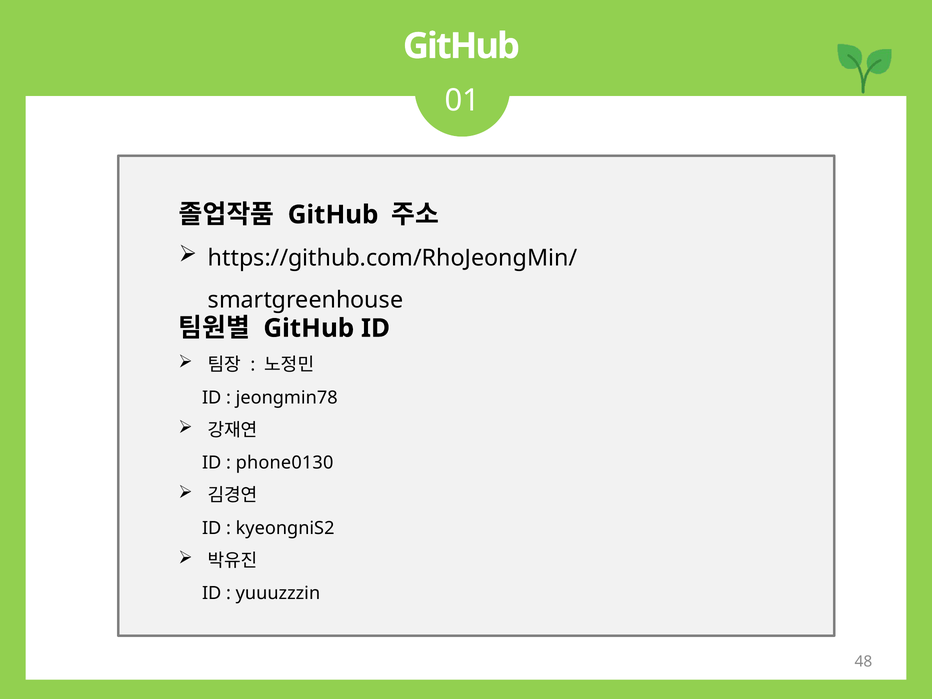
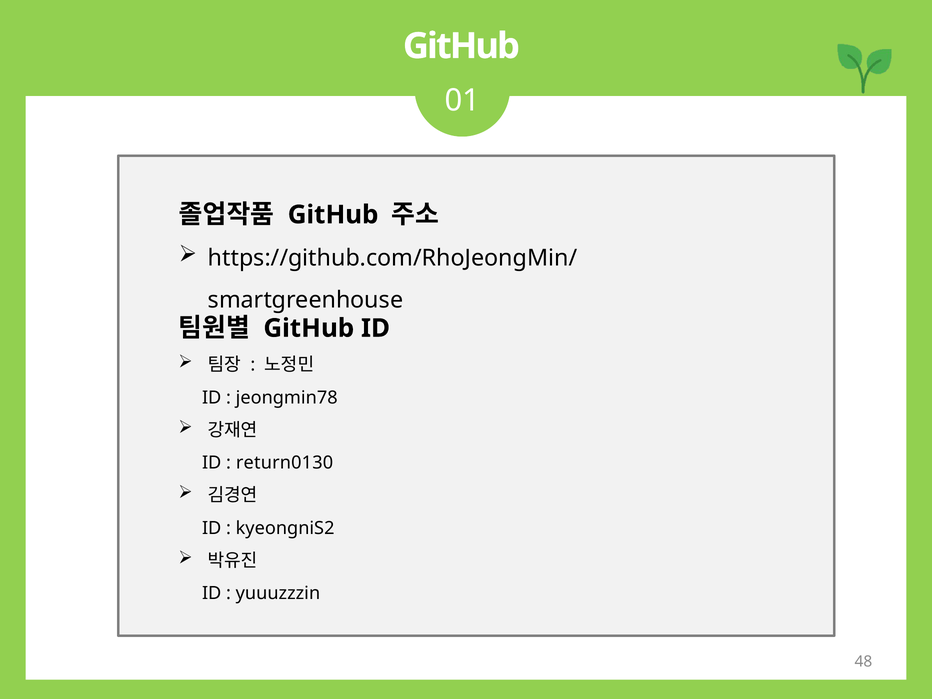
phone0130: phone0130 -> return0130 (285, 463)
